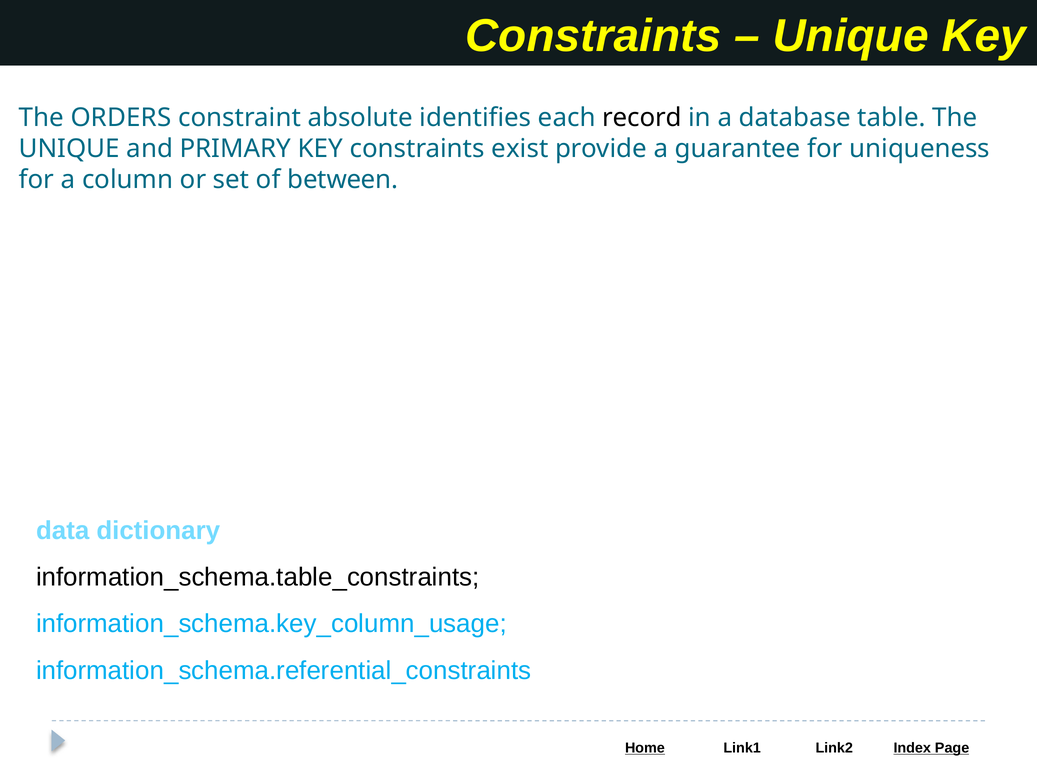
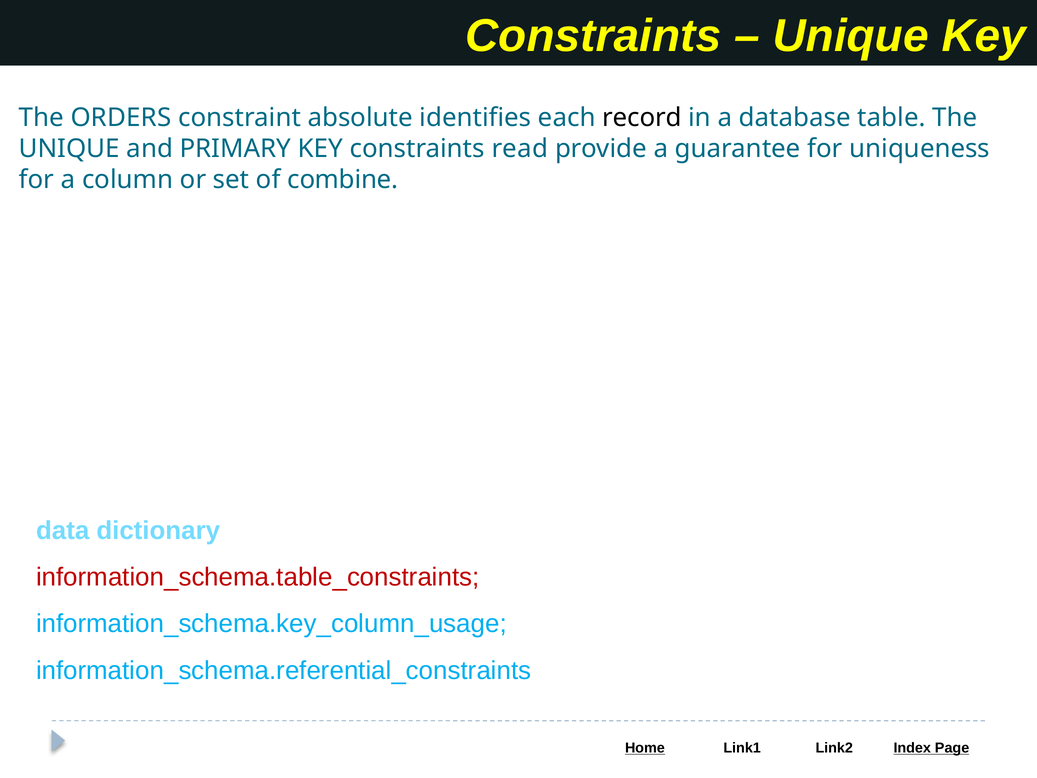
exist: exist -> read (520, 149)
between: between -> combine (343, 180)
information_schema.table_constraints colour: black -> red (258, 577)
